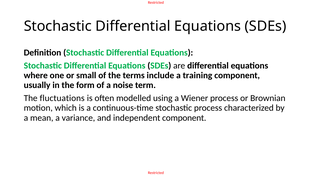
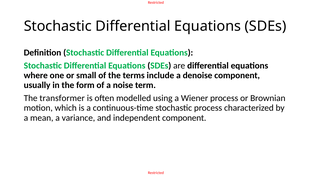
training: training -> denoise (198, 76)
fluctuations: fluctuations -> transformer (62, 98)
